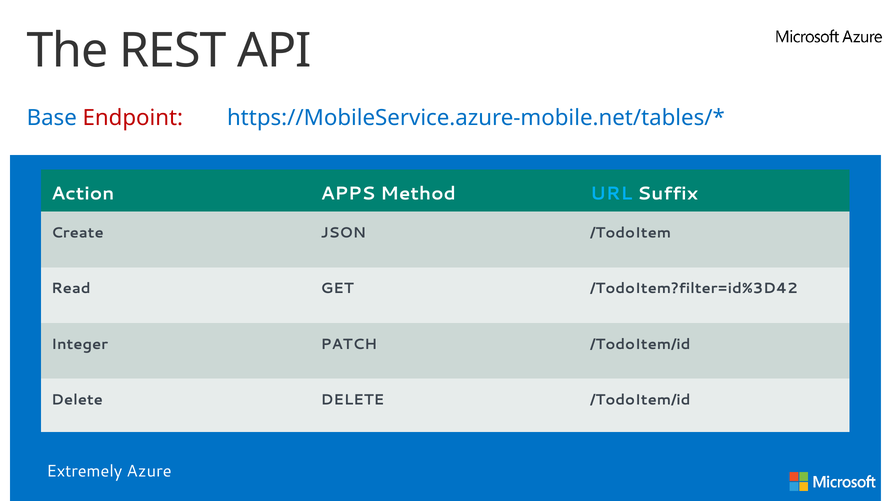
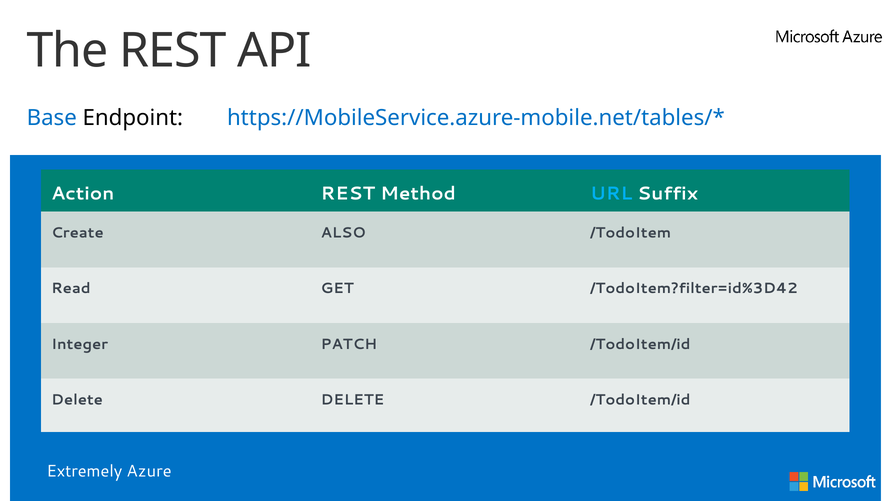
Endpoint colour: red -> black (133, 118)
Action APPS: APPS -> REST (348, 194)
JSON: JSON -> ALSO (343, 233)
